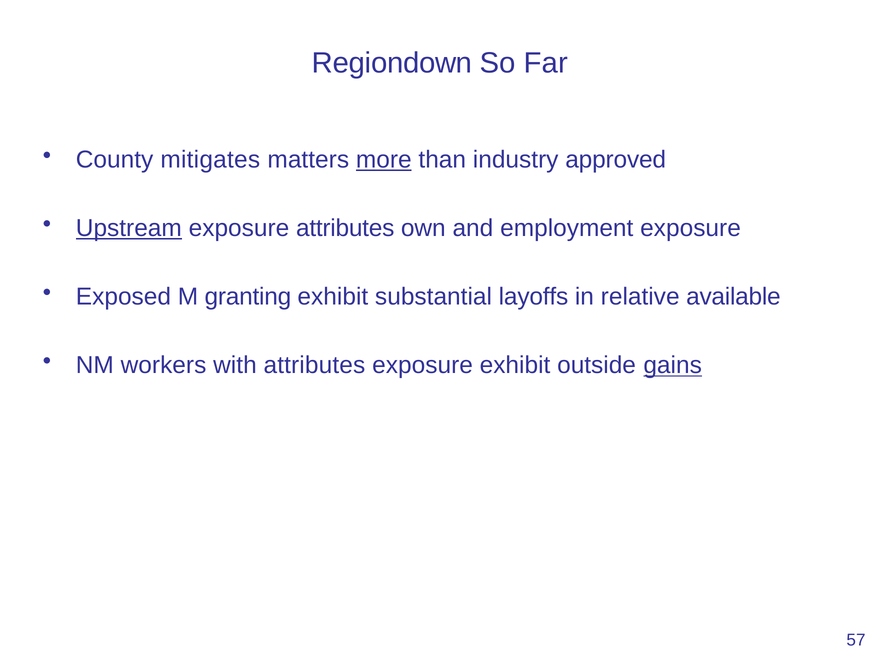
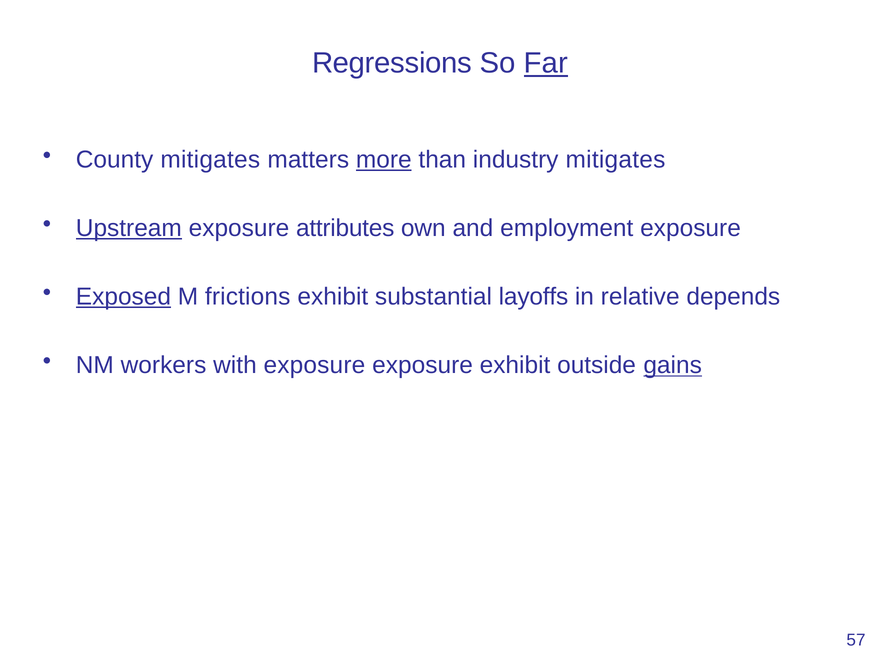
Regiondown: Regiondown -> Regressions (392, 63)
Far underline: none -> present (546, 63)
industry approved: approved -> mitigates (615, 160)
Exposed underline: none -> present (123, 297)
granting: granting -> frictions (248, 297)
available: available -> depends (733, 297)
with attributes: attributes -> exposure (314, 365)
